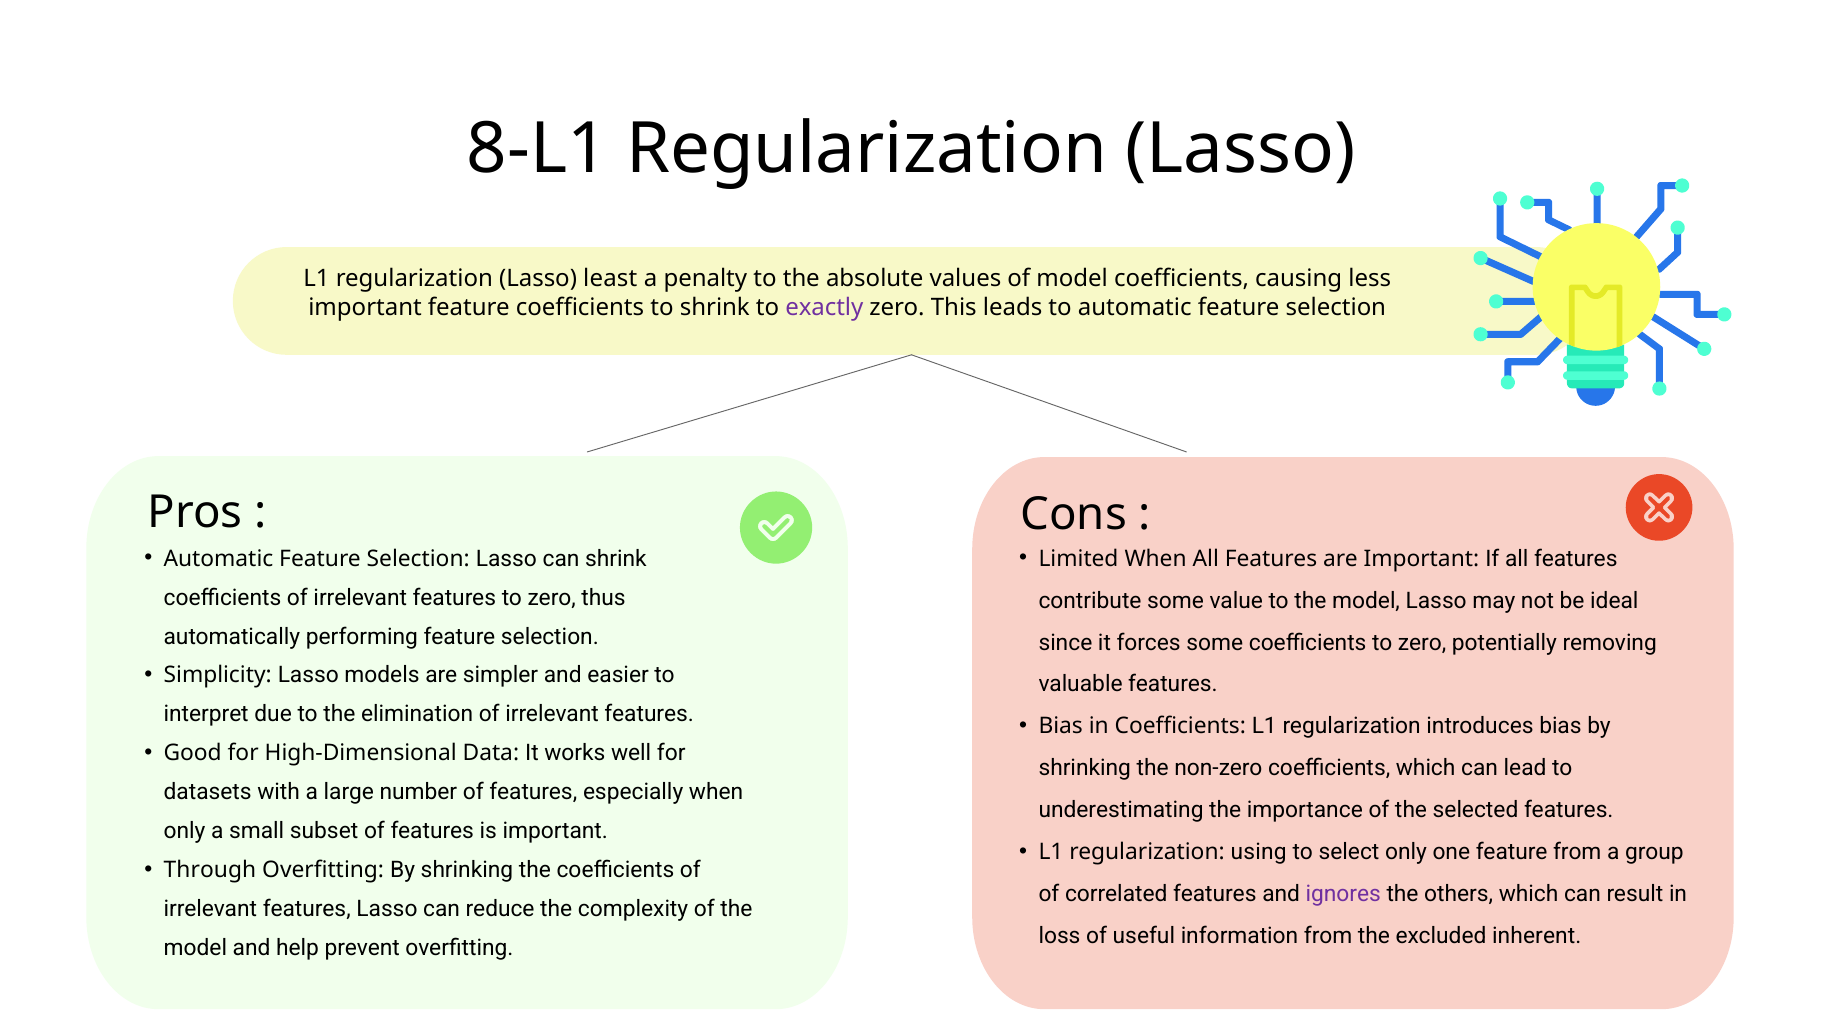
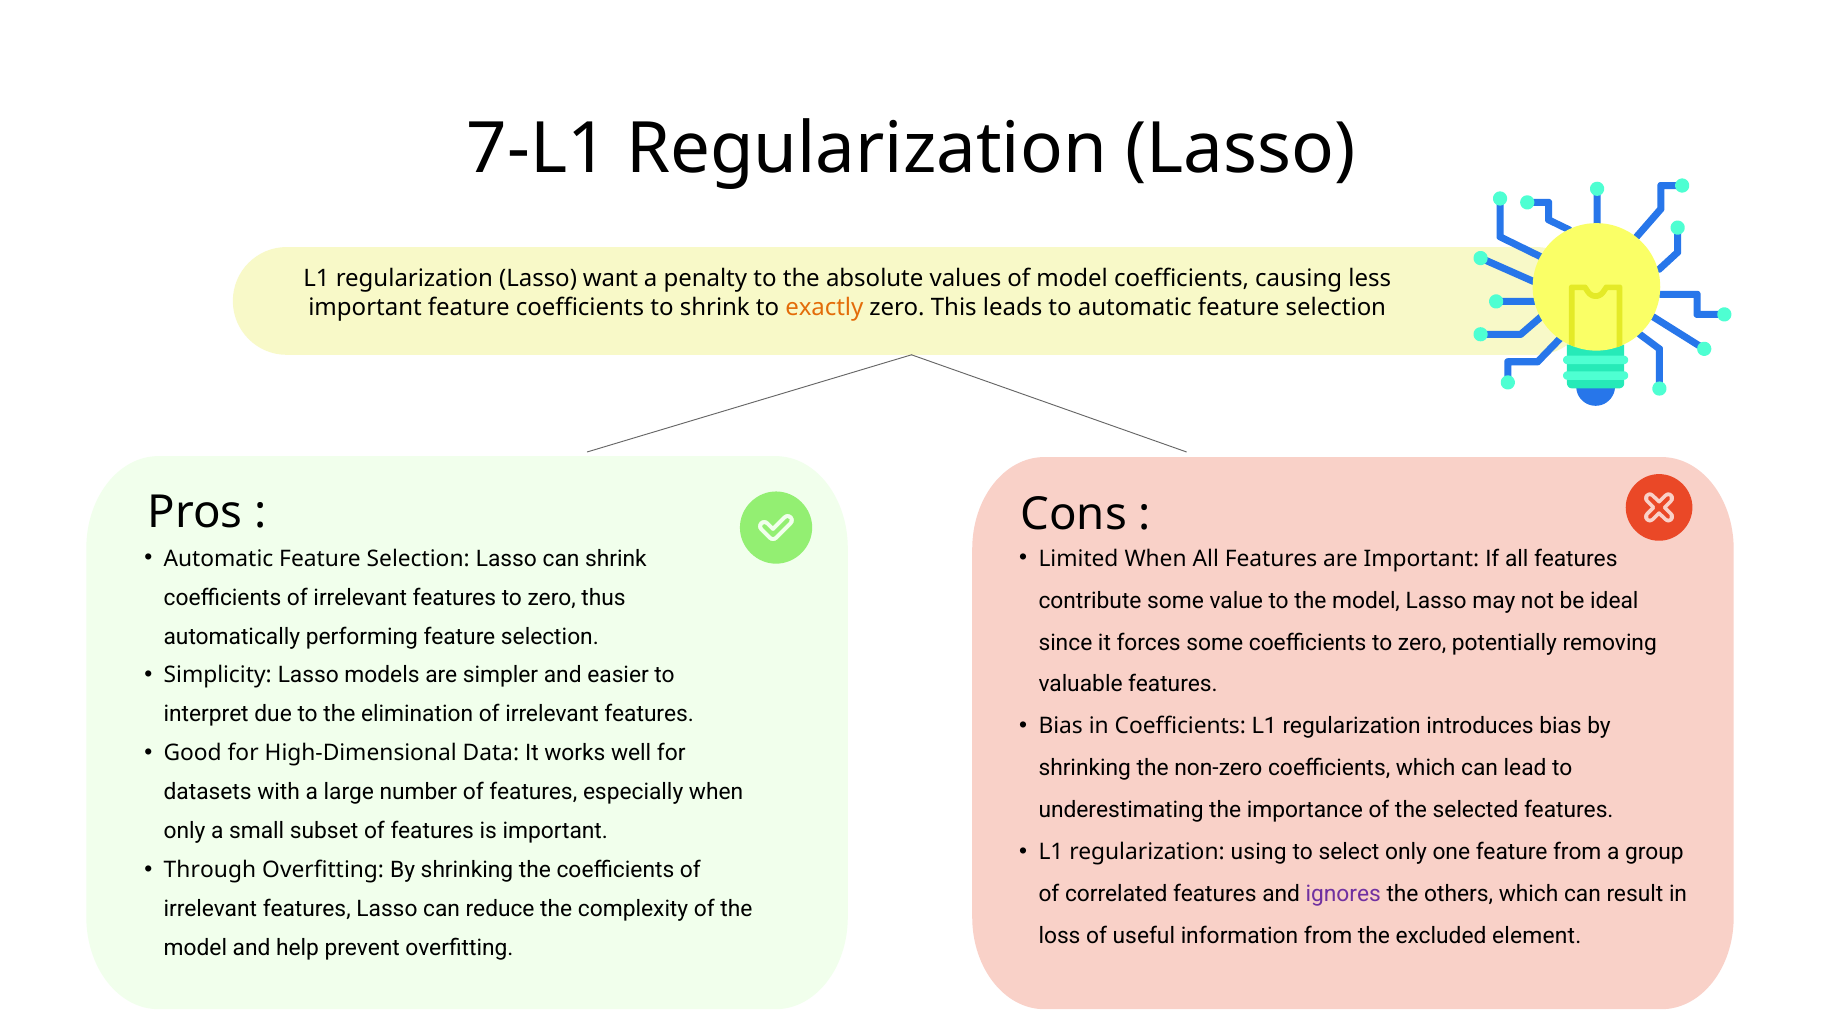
8-L1: 8-L1 -> 7-L1 (537, 149)
least: least -> want (610, 279)
exactly colour: purple -> orange (824, 308)
inherent: inherent -> element (1537, 936)
